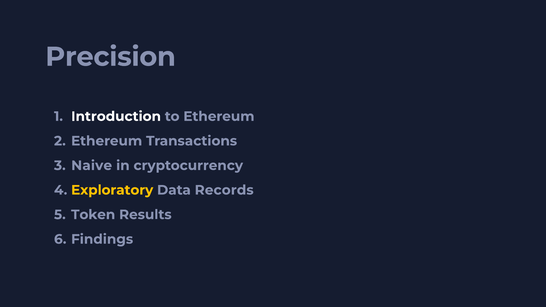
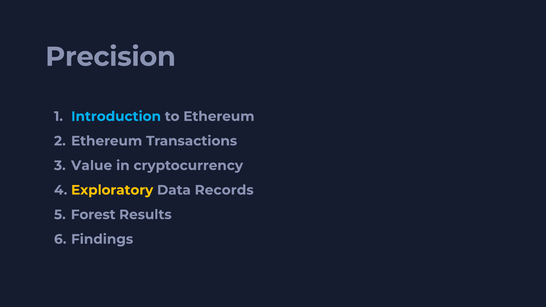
Introduction colour: white -> light blue (116, 116)
Naive: Naive -> Value (92, 166)
Token: Token -> Forest (93, 215)
